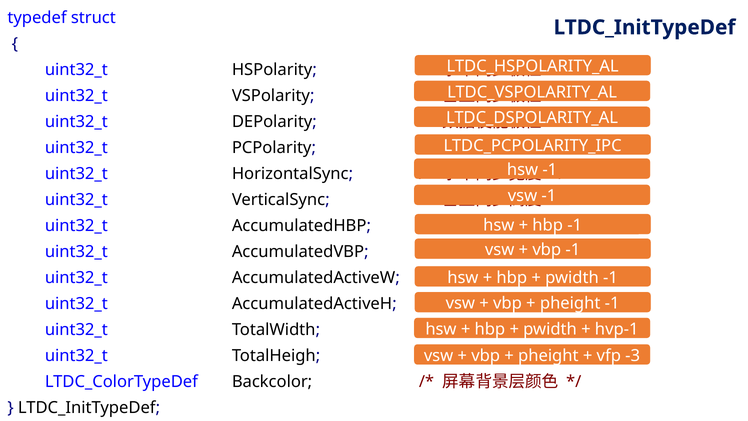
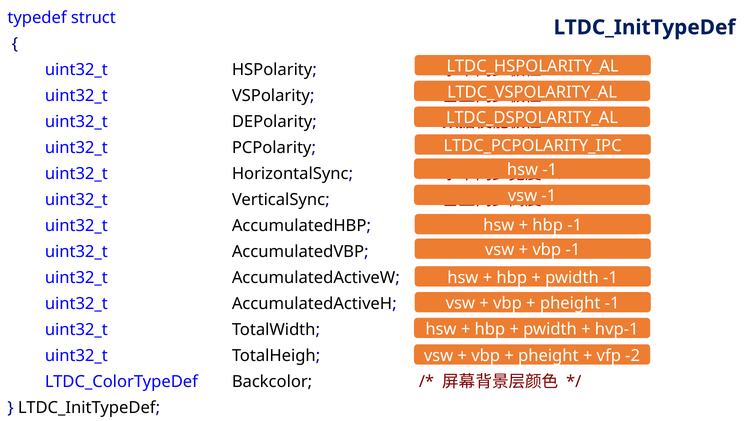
-3: -3 -> -2 (633, 355)
